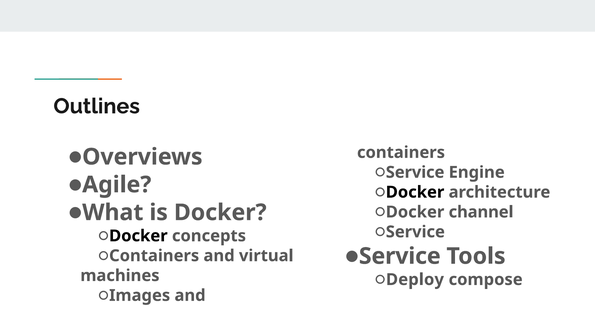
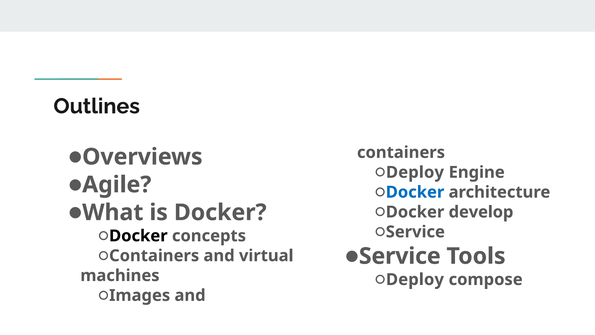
Service: Service -> Deploy (415, 172)
Docker colour: black -> blue (415, 192)
channel: channel -> develop (481, 212)
